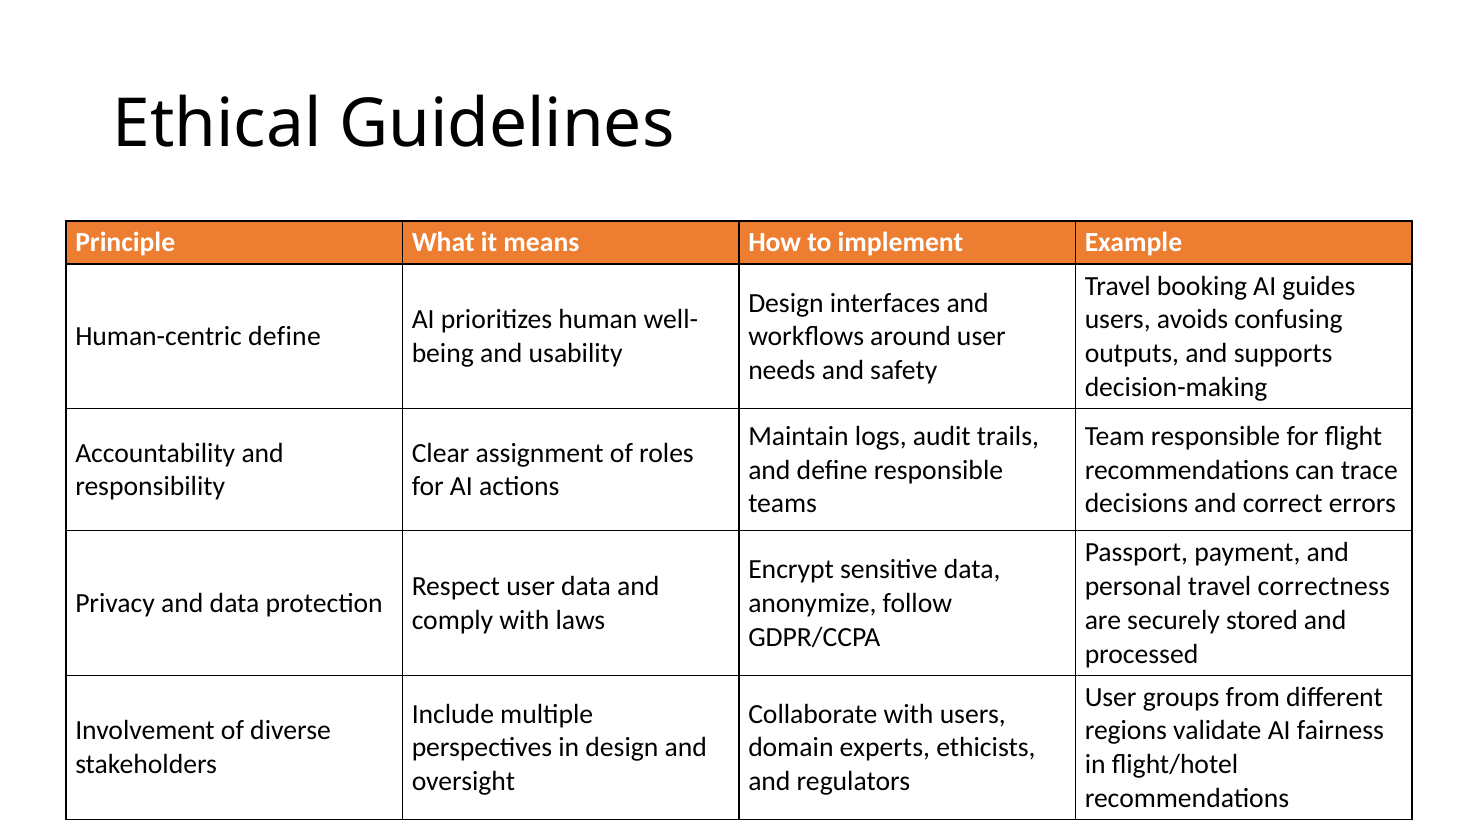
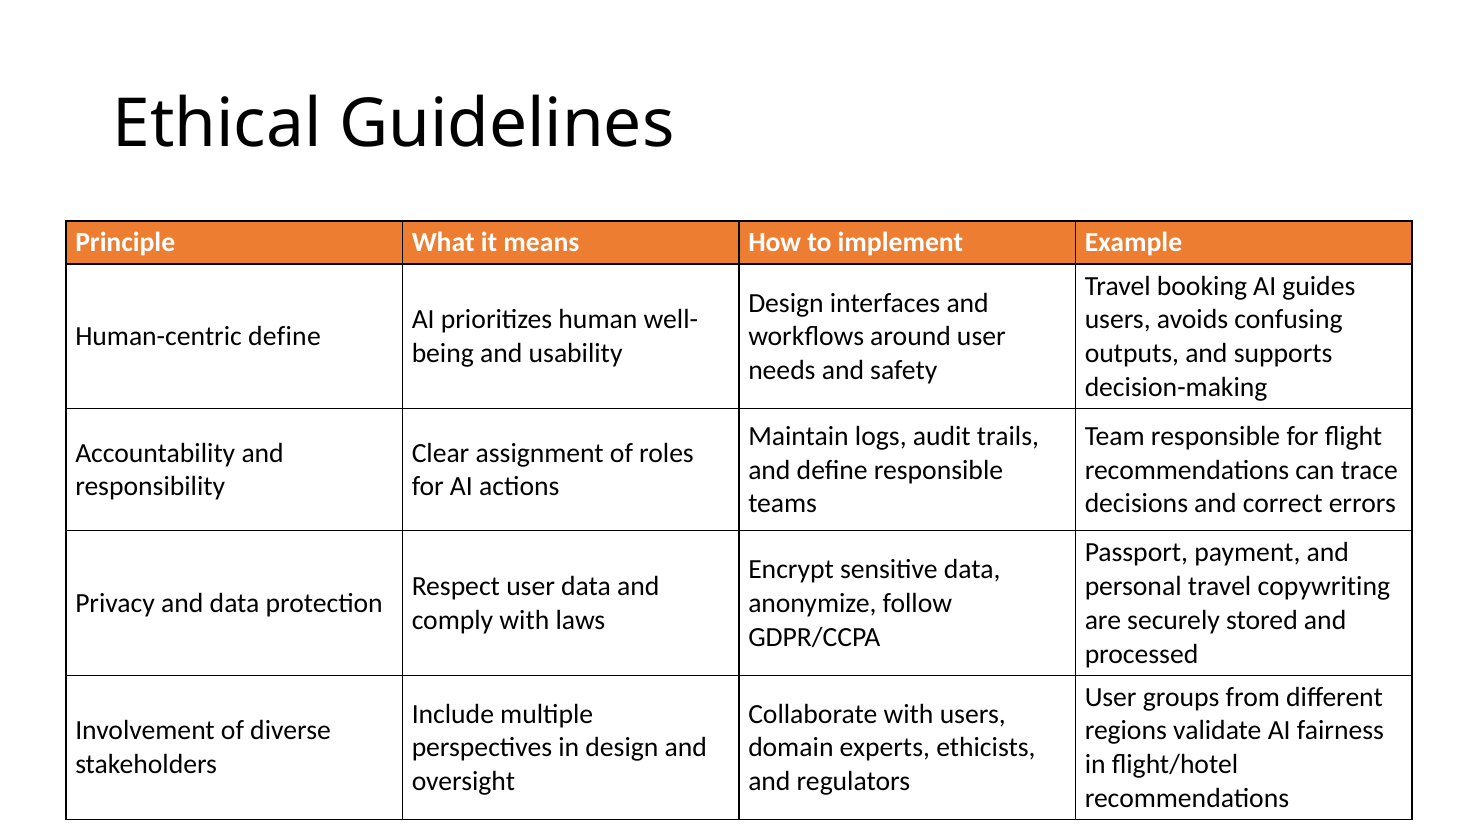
correctness: correctness -> copywriting (1324, 587)
